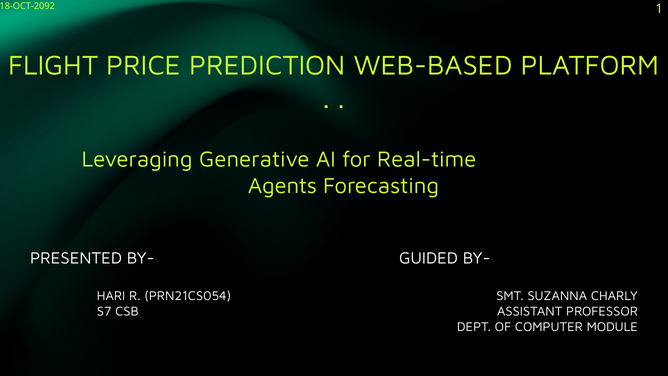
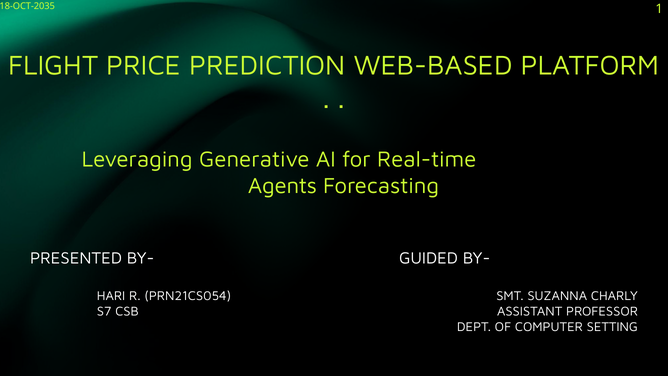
18-OCT-2092: 18-OCT-2092 -> 18-OCT-2035 (27, 6)
MODULE: MODULE -> SETTING (612, 327)
